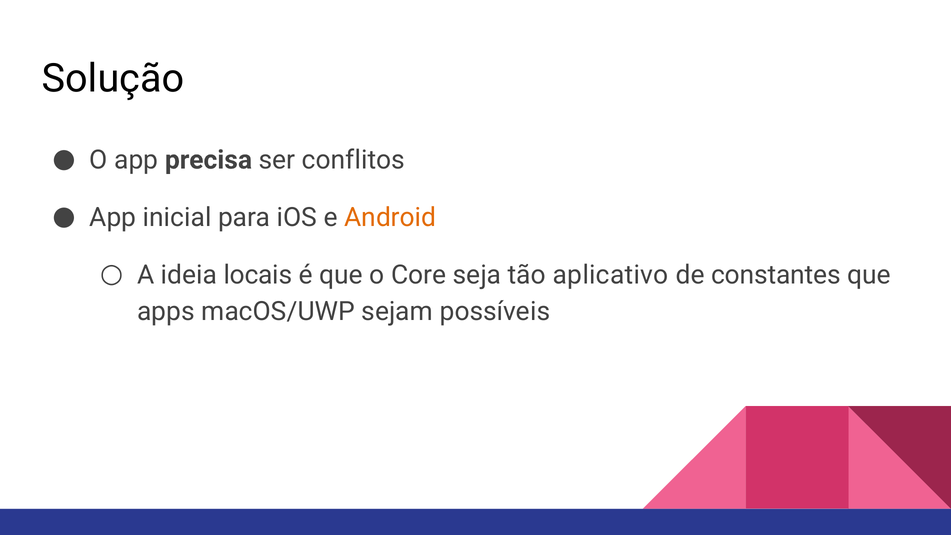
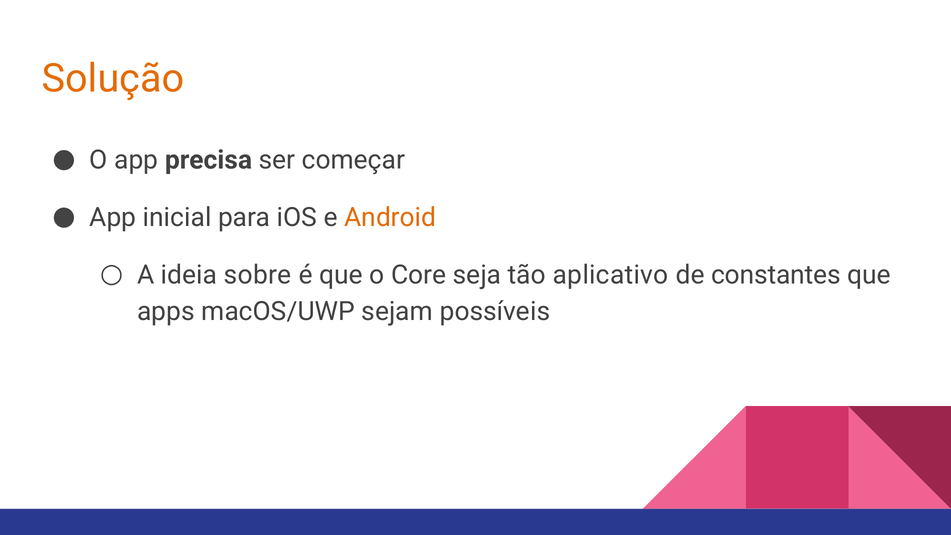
Solução colour: black -> orange (113, 79)
conflitos: conflitos -> começar (353, 160)
locais: locais -> sobre (258, 275)
